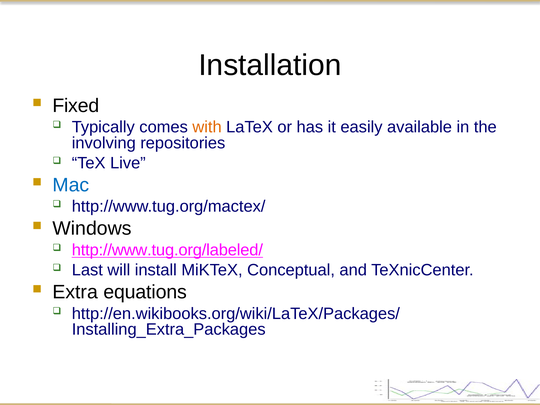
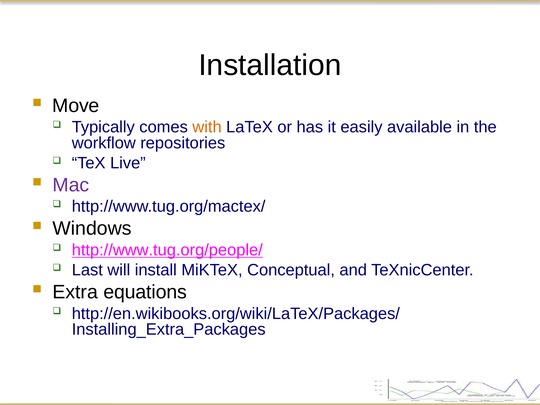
Fixed: Fixed -> Move (76, 106)
involving: involving -> workflow (104, 143)
Mac colour: blue -> purple (71, 185)
http://www.tug.org/labeled/: http://www.tug.org/labeled/ -> http://www.tug.org/people/ (167, 250)
